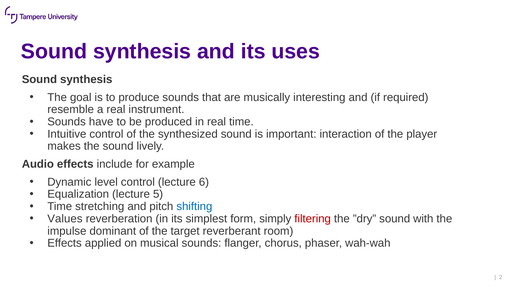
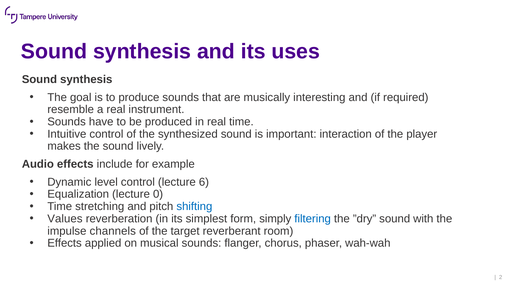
5: 5 -> 0 (158, 195)
filtering colour: red -> blue (313, 219)
dominant: dominant -> channels (113, 231)
